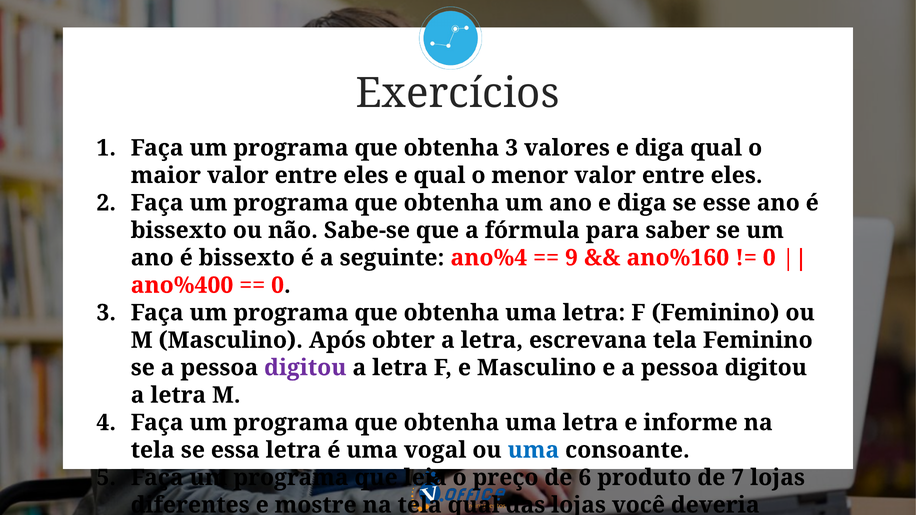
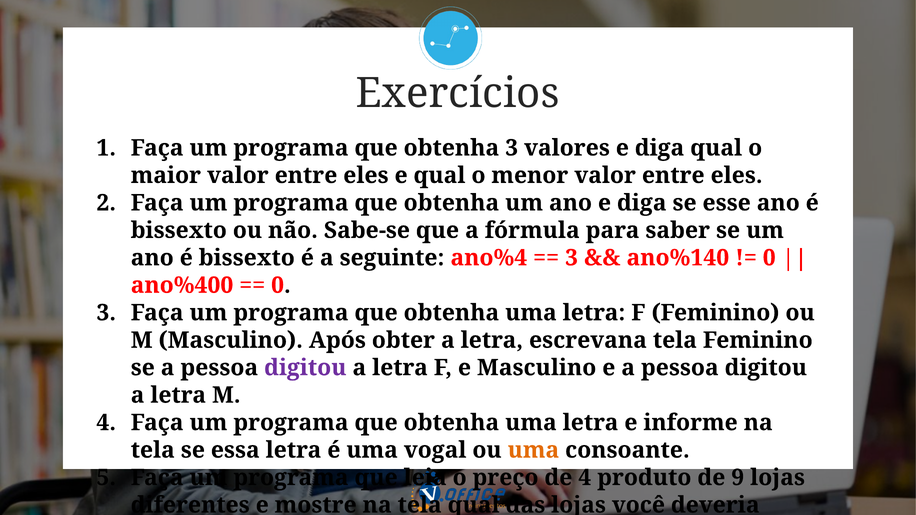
9: 9 -> 3 (571, 258)
ano%160: ano%160 -> ano%140 (678, 258)
uma colour: blue -> orange (533, 450)
de 6: 6 -> 4 (585, 478)
7: 7 -> 9 (738, 478)
